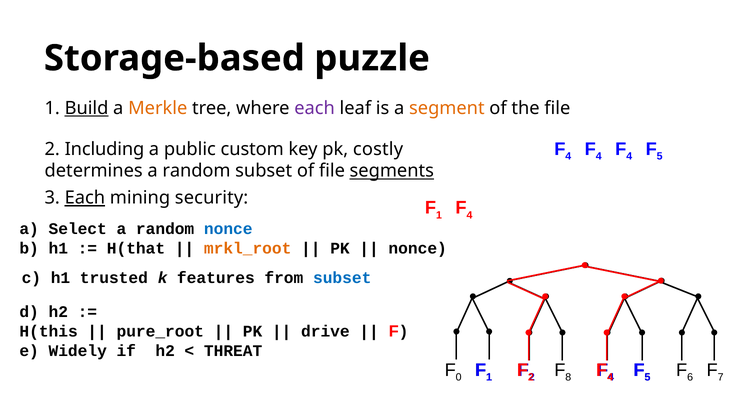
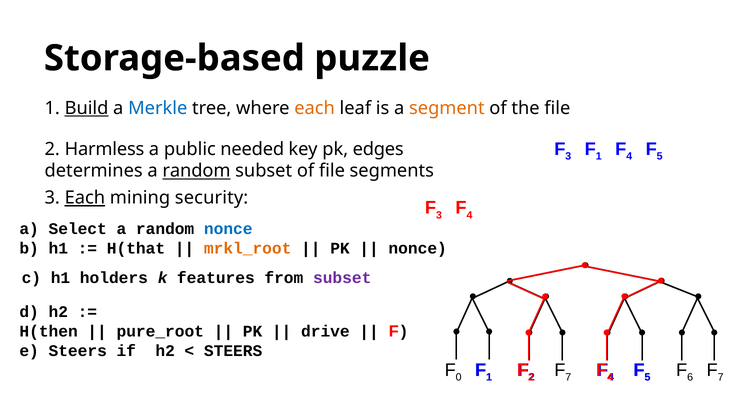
Merkle colour: orange -> blue (158, 108)
each colour: purple -> orange (315, 108)
4: 4 -> 3 (568, 156)
4: 4 -> 1 (599, 156)
Including: Including -> Harmless (105, 149)
custom: custom -> needed (252, 149)
costly: costly -> edges (378, 149)
random underline: none -> present (196, 171)
segments underline: present -> none (392, 171)
1: 1 -> 3 (439, 215)
trusted: trusted -> holders (114, 278)
subset colour: blue -> purple (342, 278)
H(this: H(this -> H(then (49, 332)
e Widely: Widely -> Steers (78, 351)
THREAT: THREAT -> STEERS (233, 351)
8: 8 -> 7 (568, 378)
